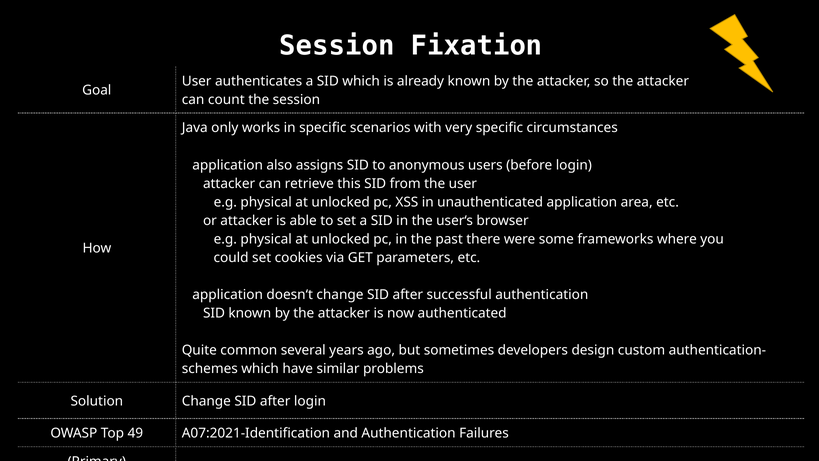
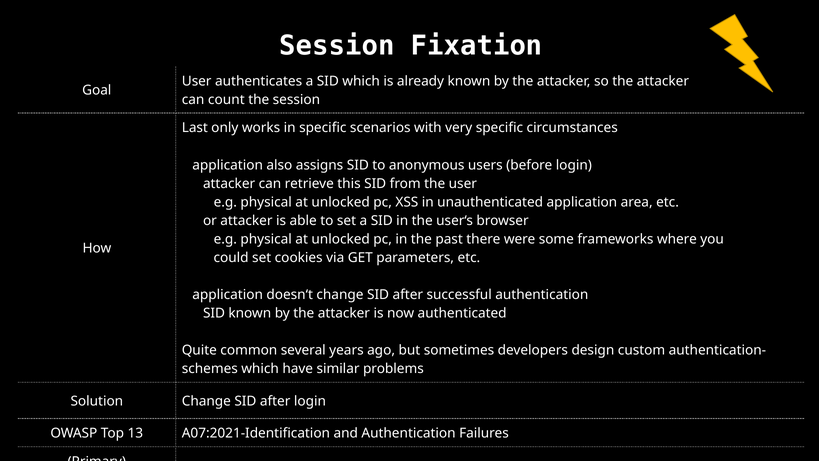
Java: Java -> Last (195, 128)
49: 49 -> 13 (135, 433)
